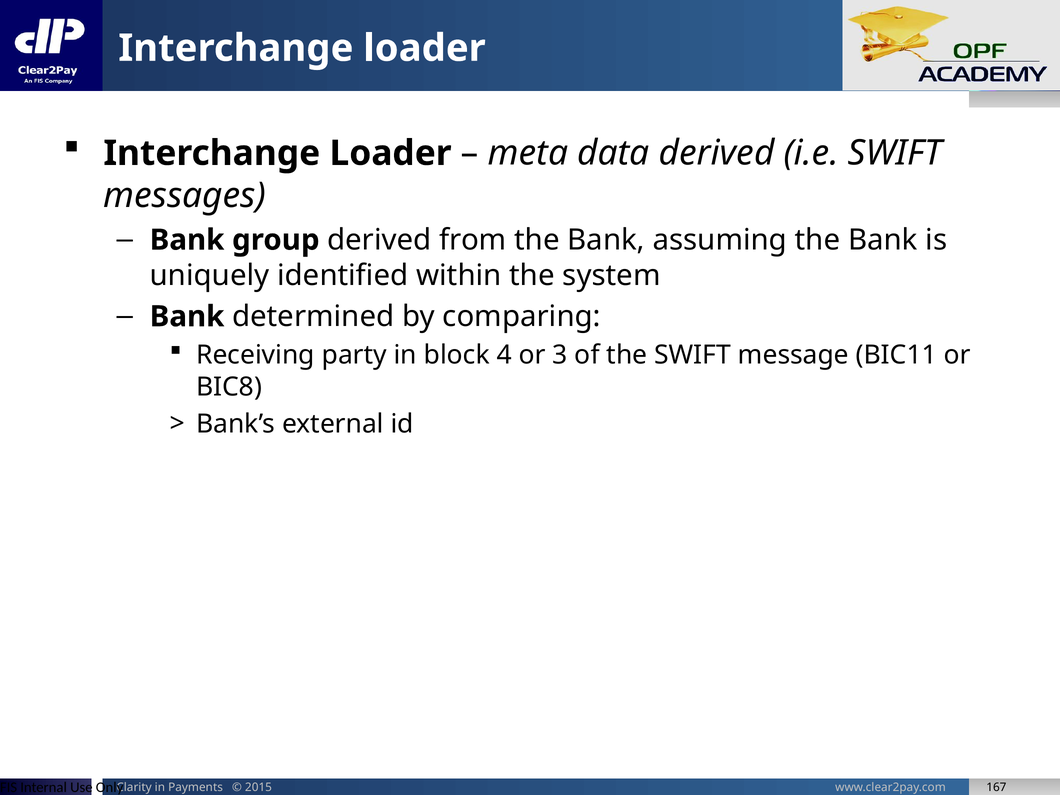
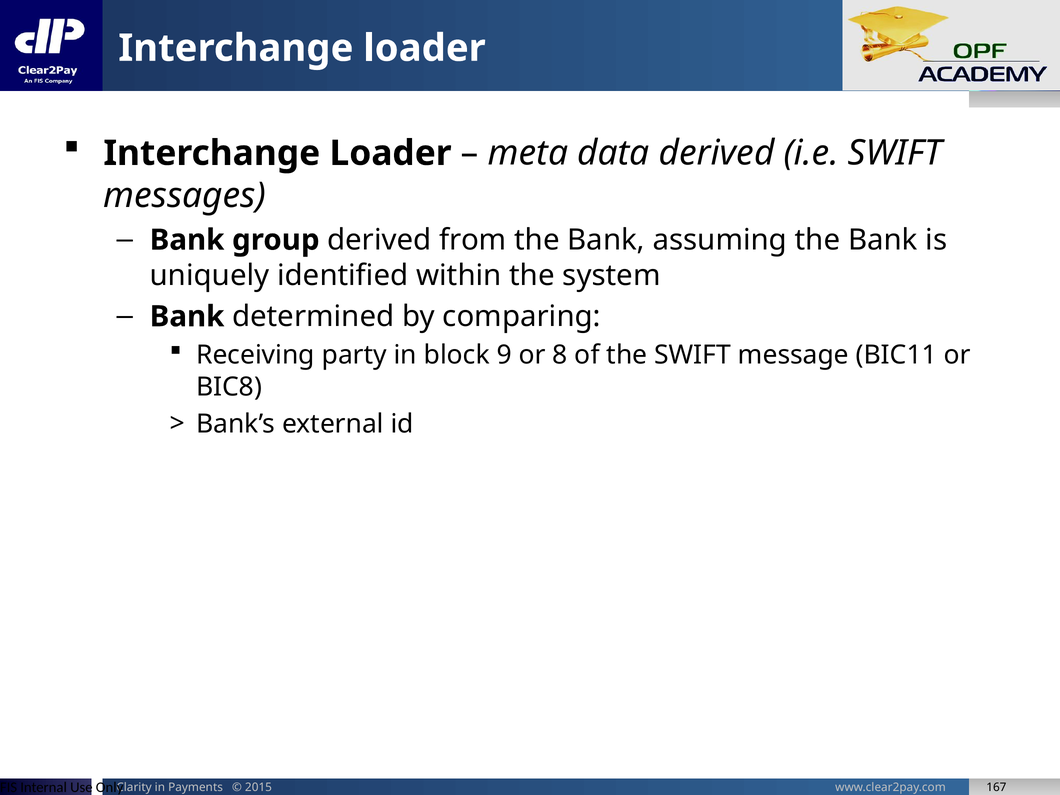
4: 4 -> 9 (504, 355)
3: 3 -> 8 (560, 355)
